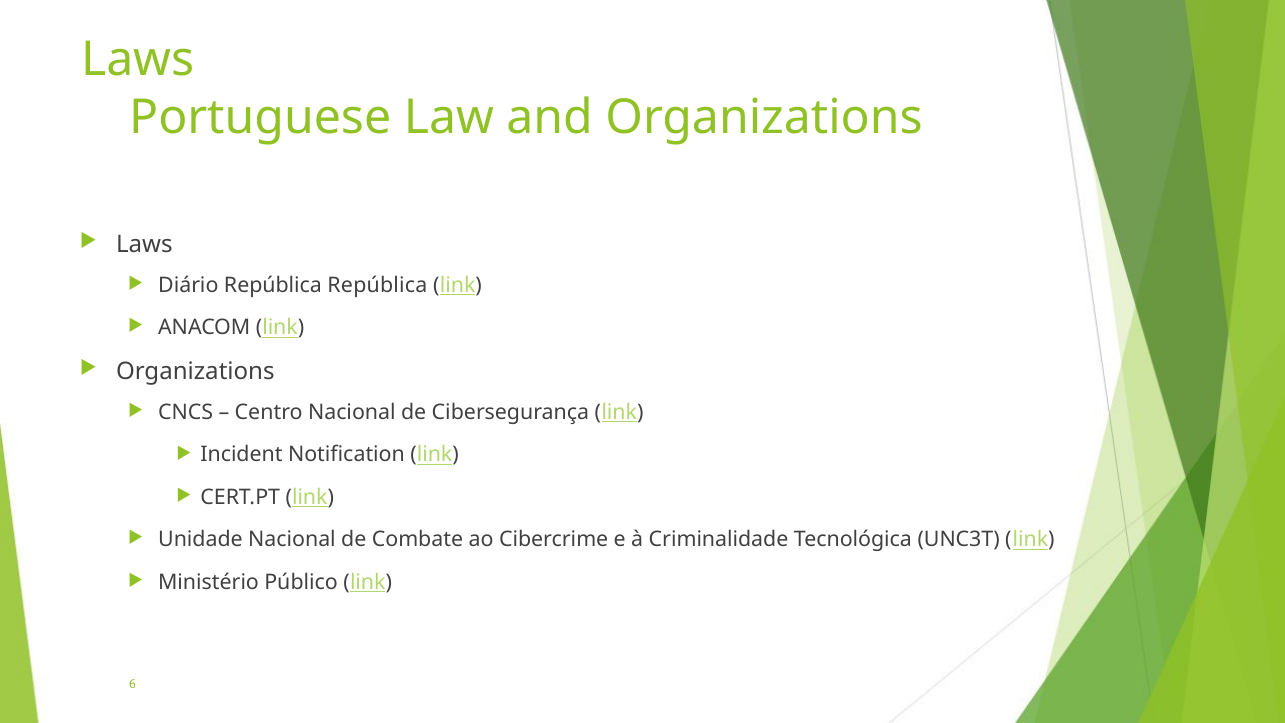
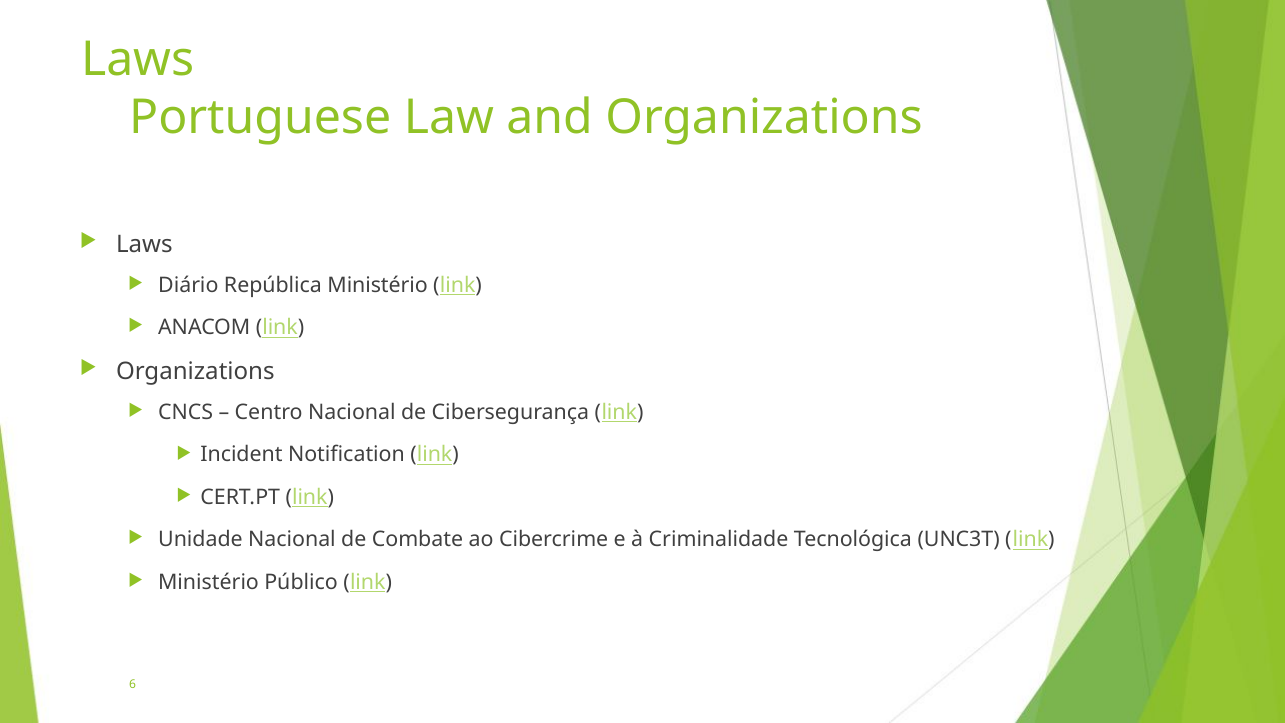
República República: República -> Ministério (378, 285)
